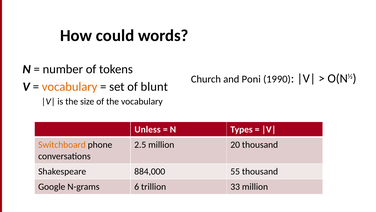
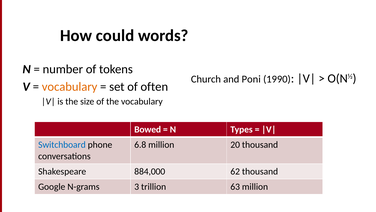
blunt: blunt -> often (154, 87)
Unless: Unless -> Bowed (148, 129)
Switchboard colour: orange -> blue (62, 144)
2.5: 2.5 -> 6.8 (140, 144)
55: 55 -> 62 (235, 171)
6: 6 -> 3 (137, 186)
33: 33 -> 63 (235, 186)
